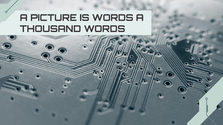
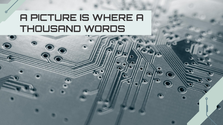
IS WORDS: WORDS -> WHERE (113, 18)
